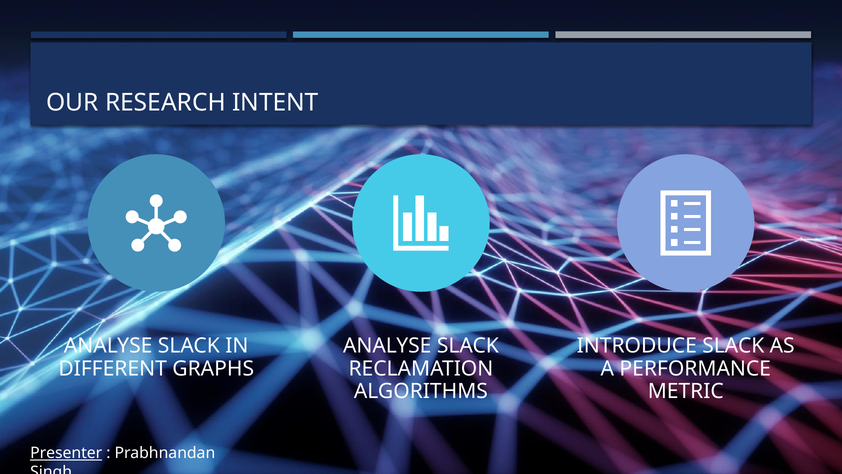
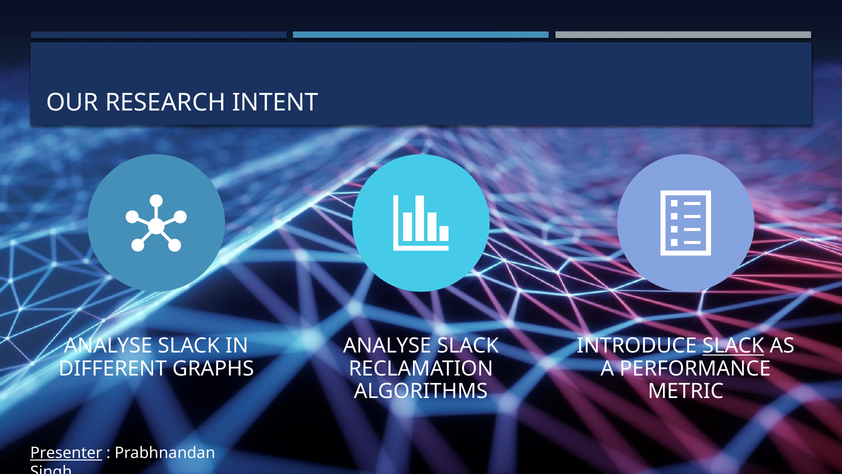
SLACK underline: none -> present (733, 346)
